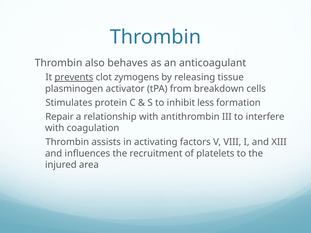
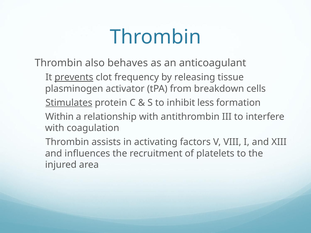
zymogens: zymogens -> frequency (137, 77)
Stimulates underline: none -> present (69, 103)
Repair: Repair -> Within (60, 117)
